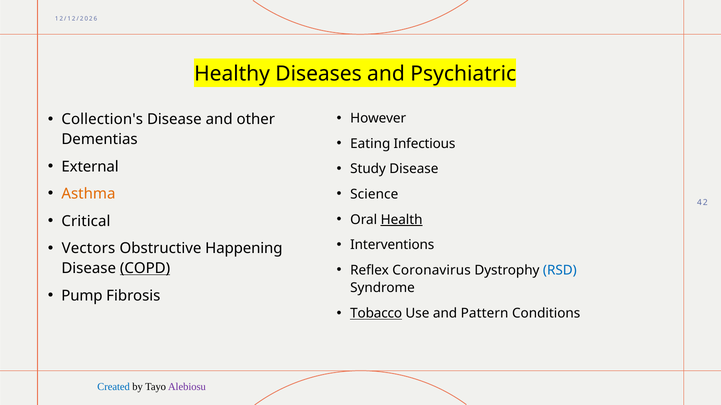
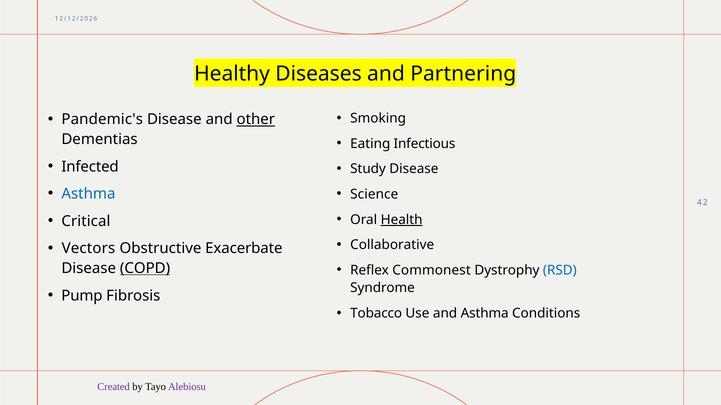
Psychiatric: Psychiatric -> Partnering (463, 74)
However: However -> Smoking (378, 118)
Collection's: Collection's -> Pandemic's (102, 120)
other underline: none -> present (256, 120)
External: External -> Infected (90, 167)
Asthma colour: orange -> blue (88, 194)
Interventions: Interventions -> Collaborative (392, 245)
Happening: Happening -> Exacerbate (244, 249)
Coronavirus: Coronavirus -> Commonest (432, 271)
Tobacco underline: present -> none (376, 314)
and Pattern: Pattern -> Asthma (485, 314)
Created colour: blue -> purple (114, 387)
